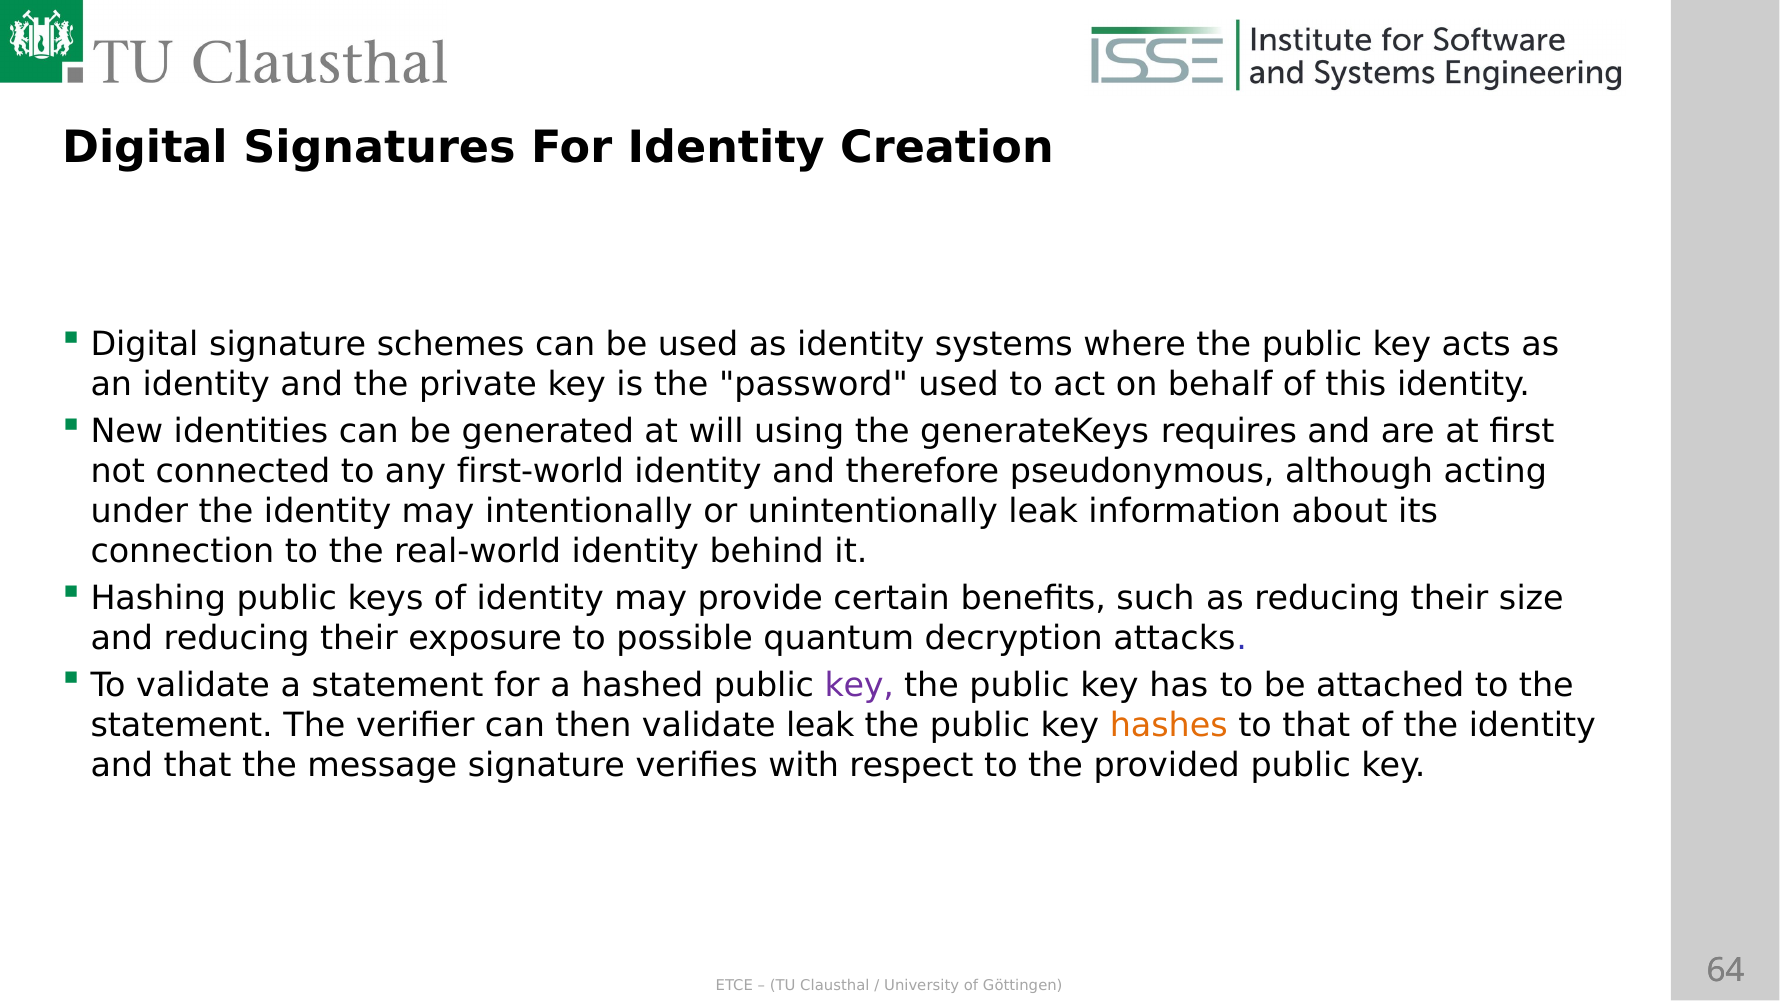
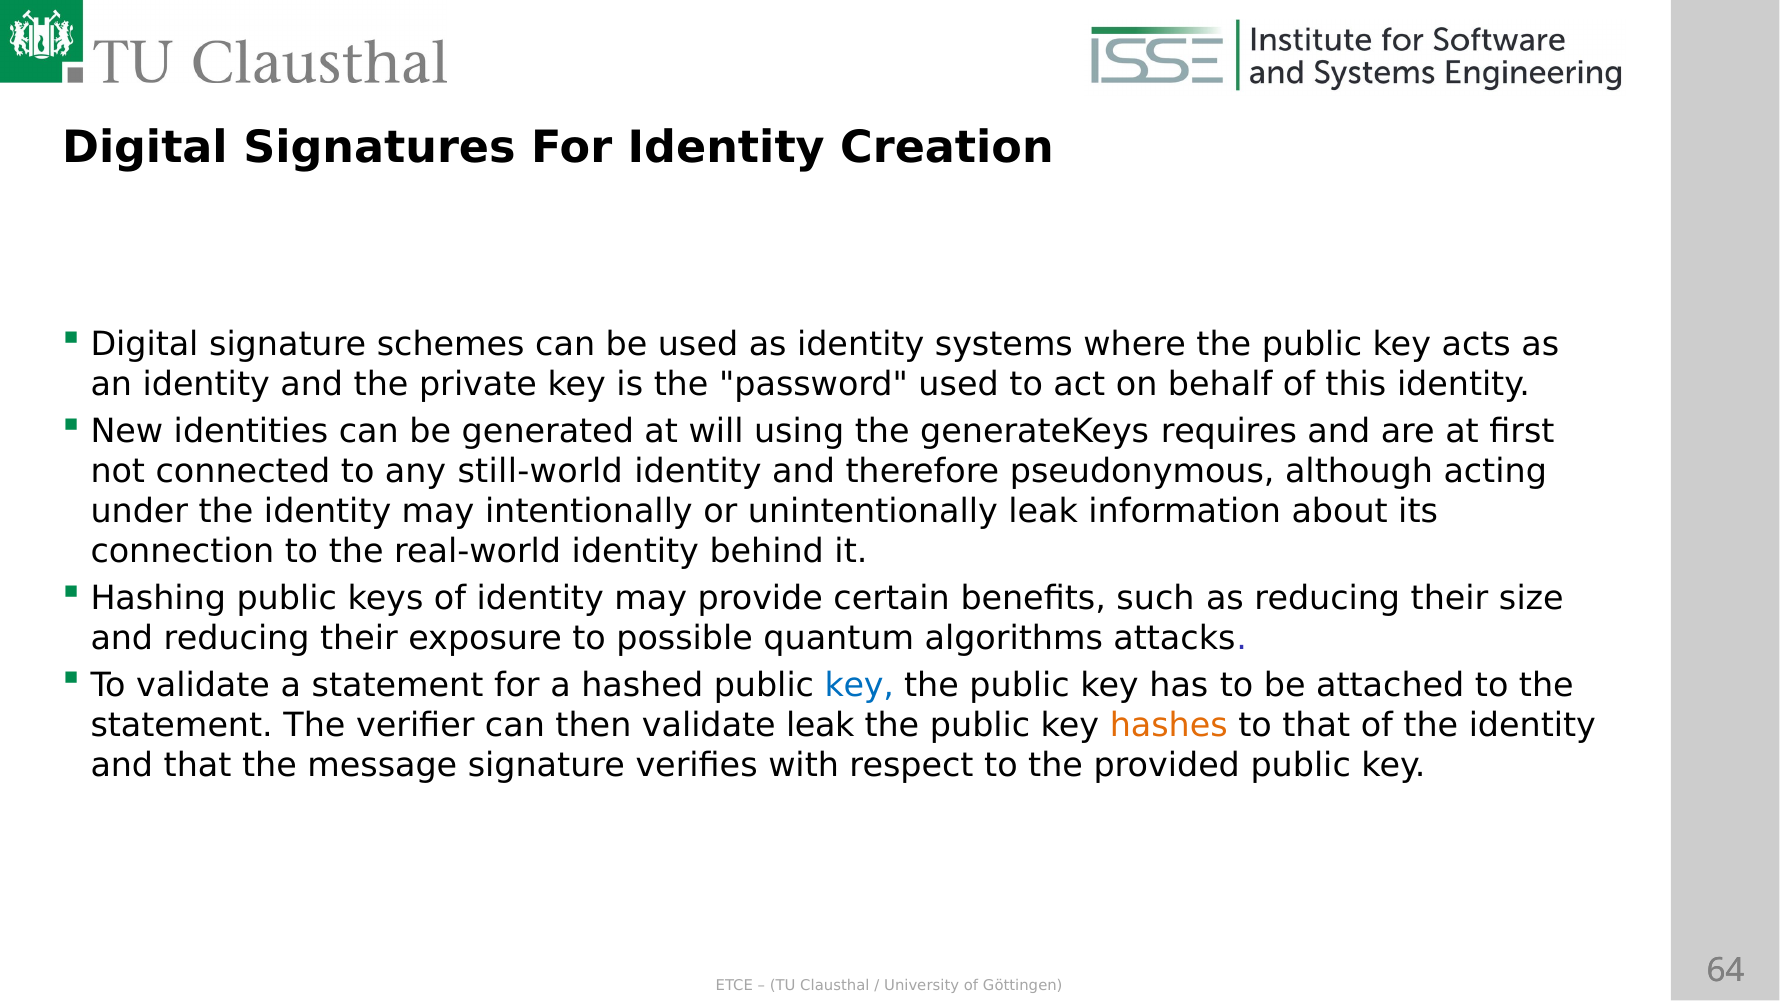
first-world: first-world -> still-world (540, 472)
decryption: decryption -> algorithms (1014, 639)
key colour: purple -> blue (859, 685)
